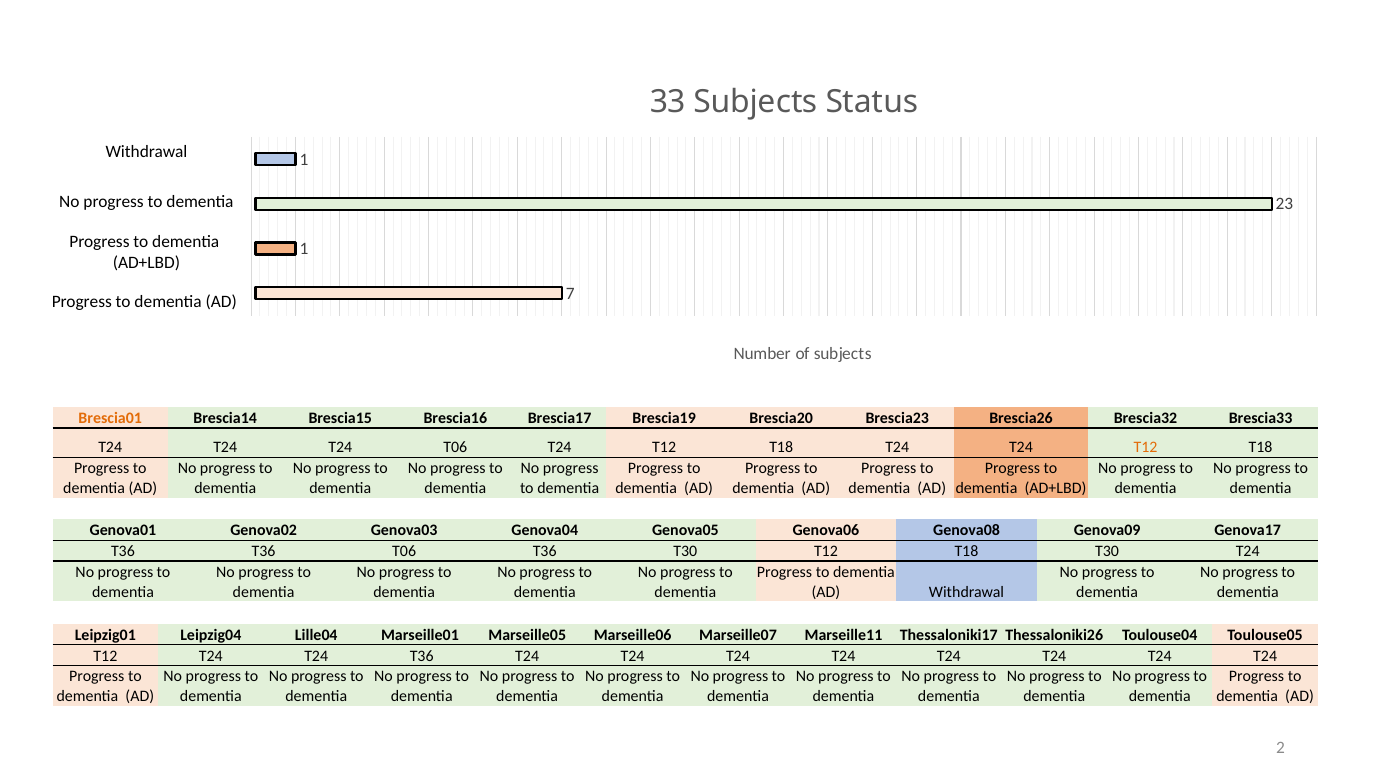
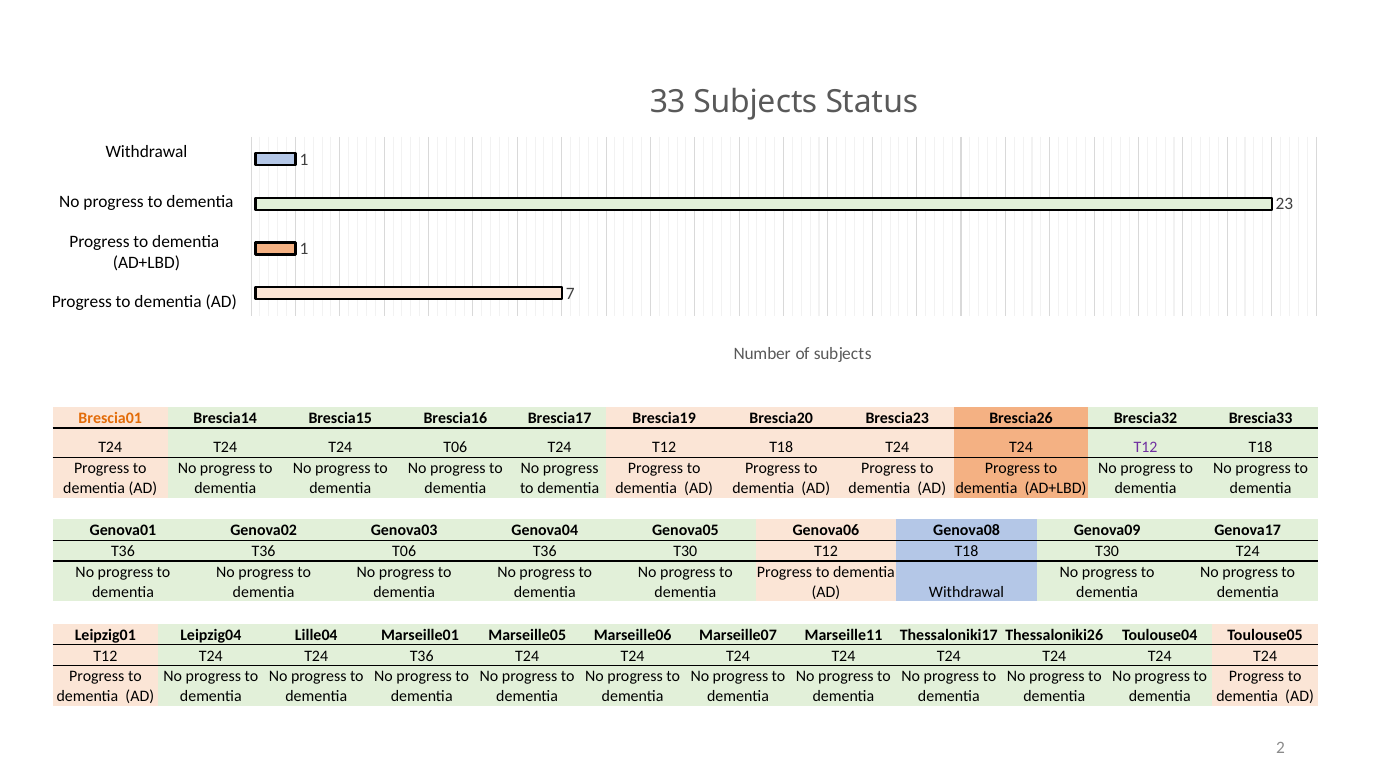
T12 colour: orange -> purple (1146, 447)
